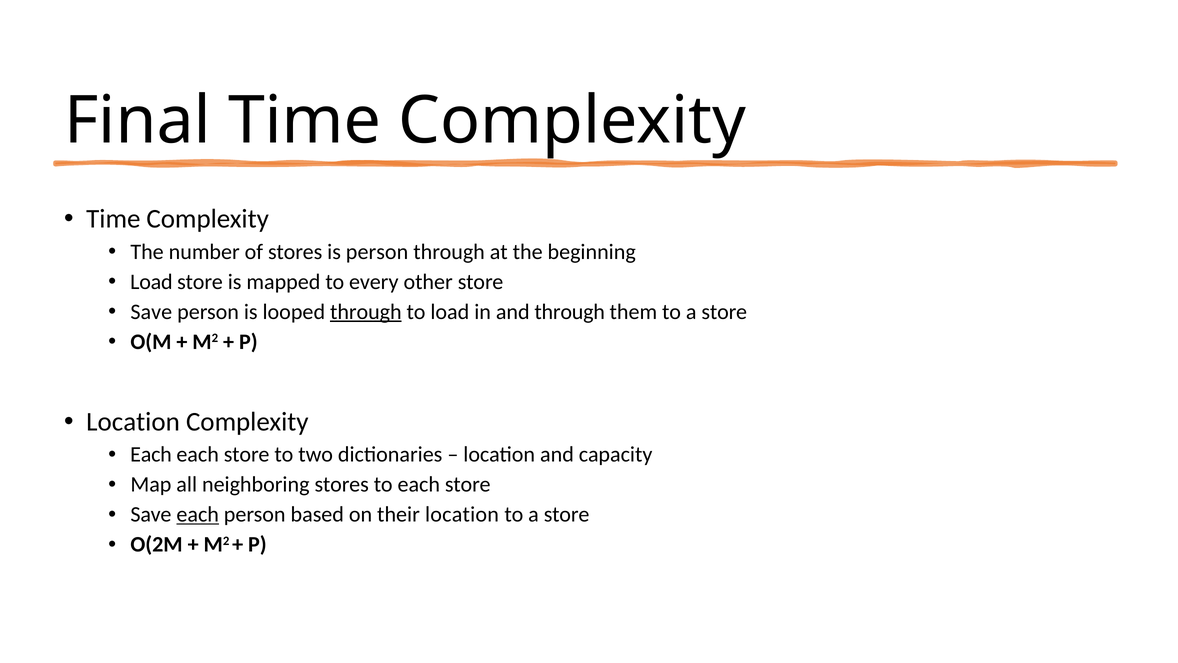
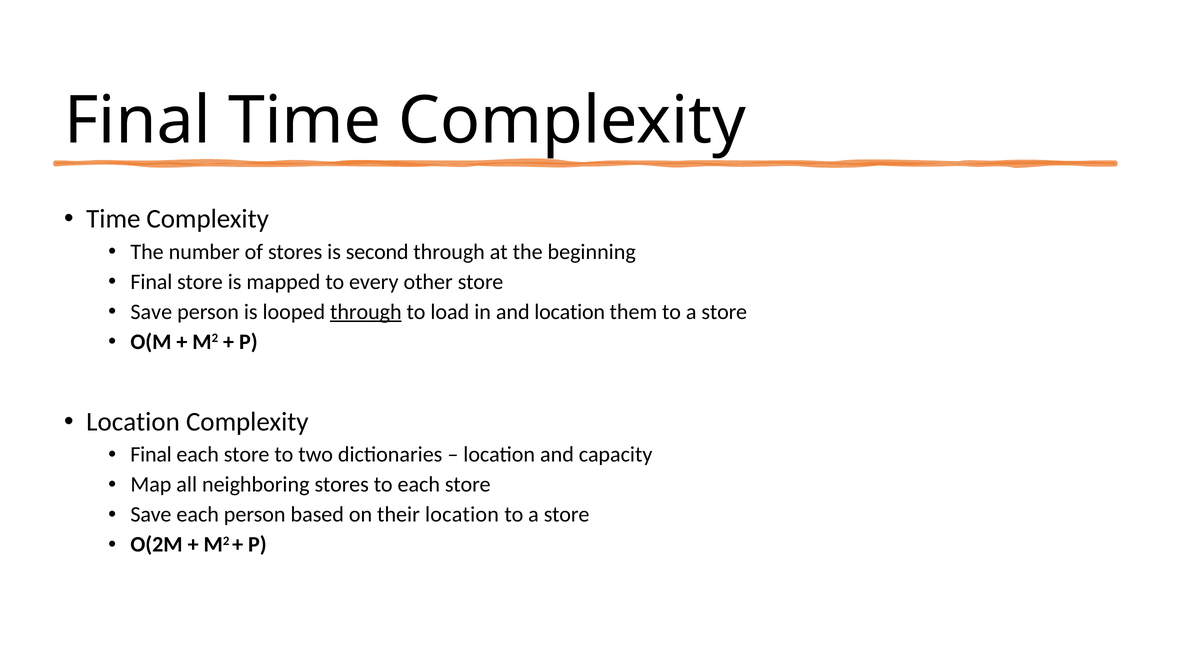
is person: person -> second (377, 252)
Load: Load -> Final (151, 282)
and through: through -> location (570, 312)
Each: Each -> Final (151, 454)
each underline: present -> none (198, 514)
